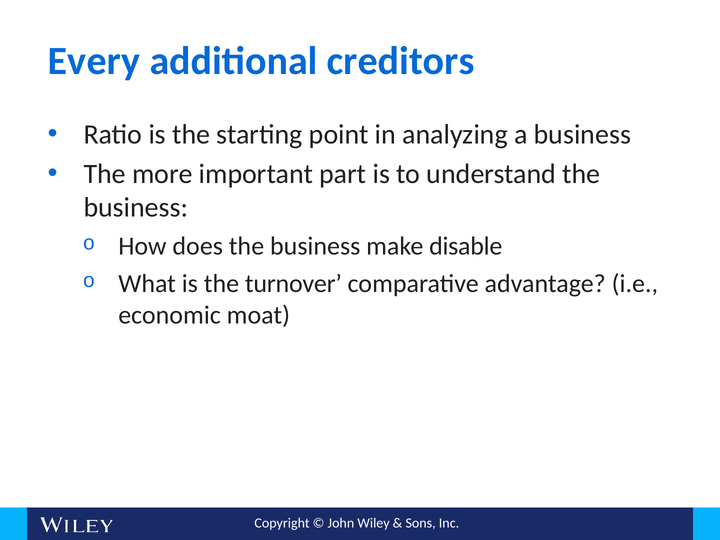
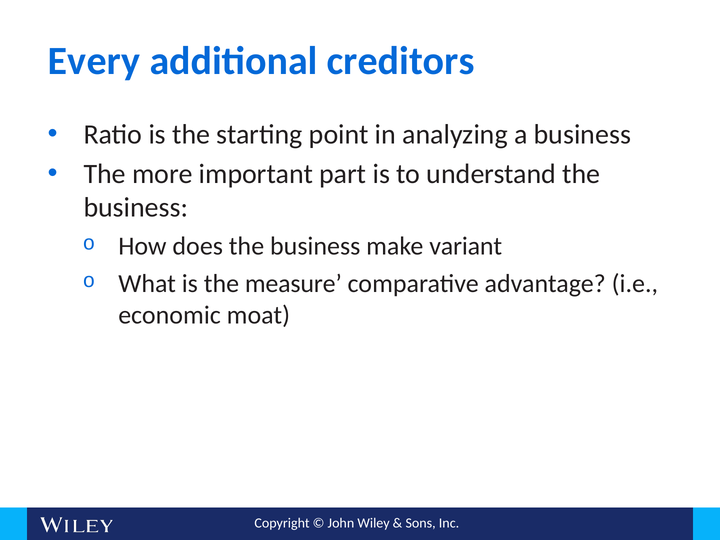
disable: disable -> variant (466, 246)
turnover: turnover -> measure (293, 284)
